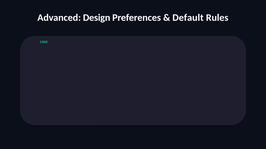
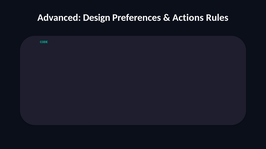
Default: Default -> Actions (188, 18)
